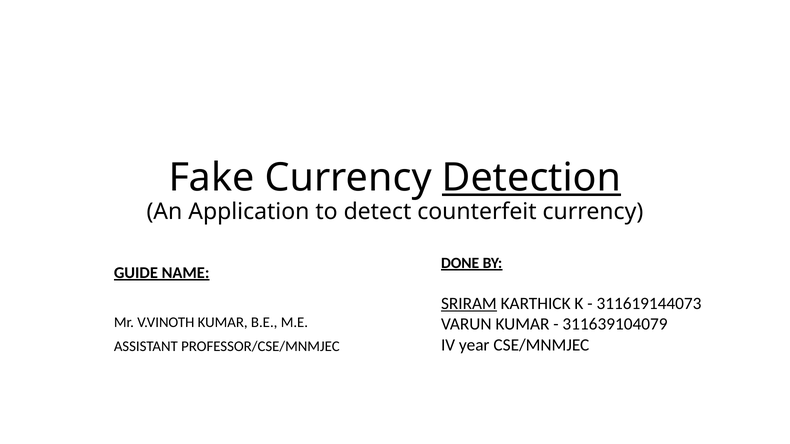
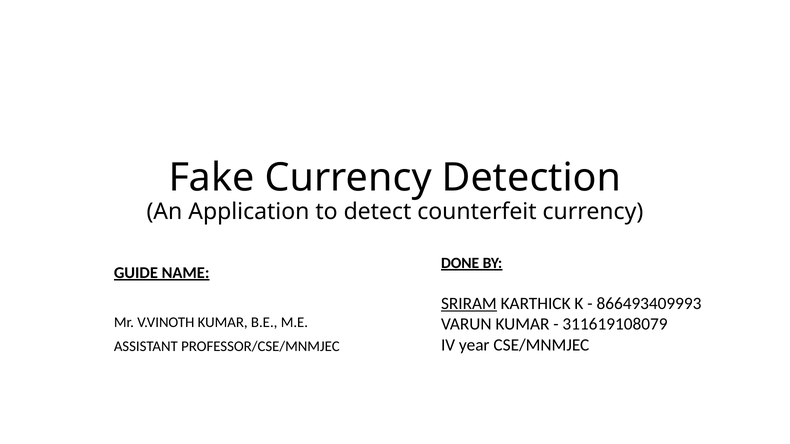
Detection underline: present -> none (532, 178)
311619144073: 311619144073 -> 866493409993 (649, 304)
311639104079: 311639104079 -> 311619108079 (615, 324)
